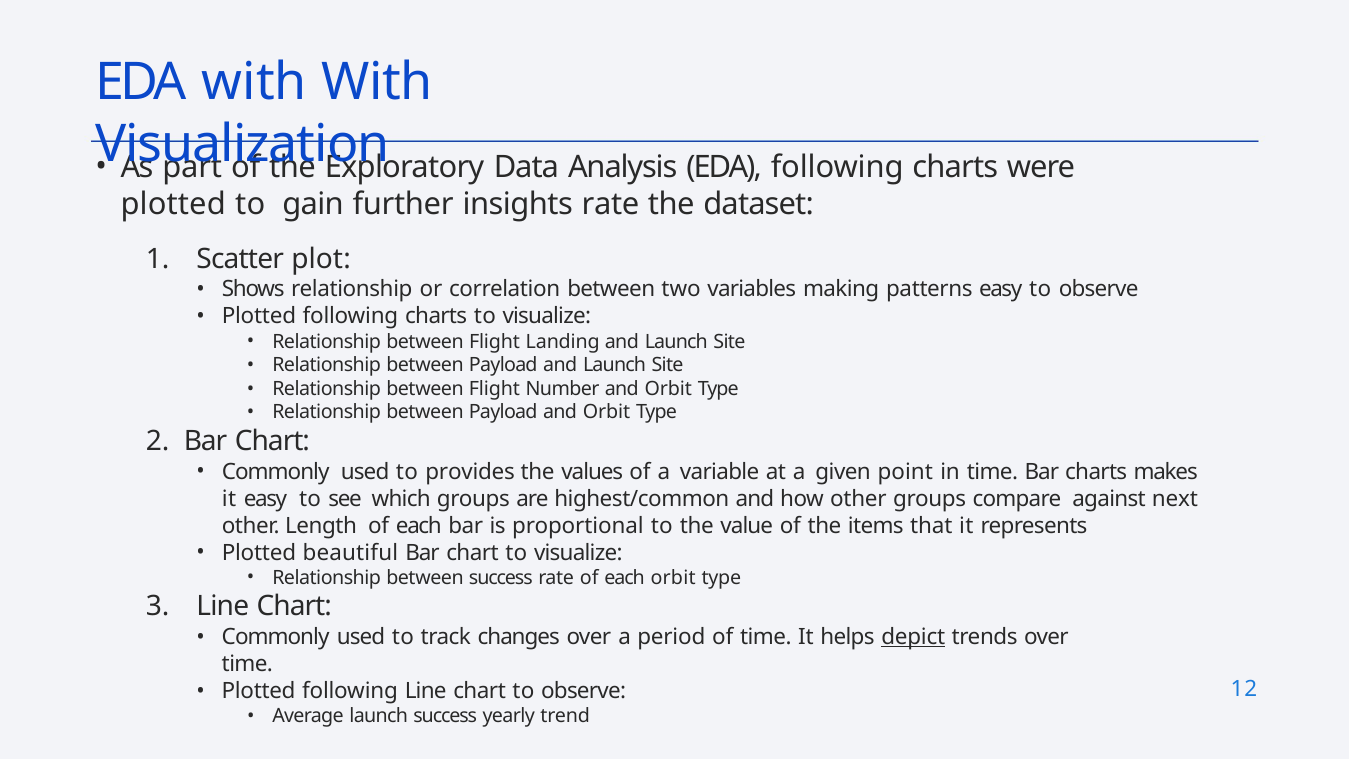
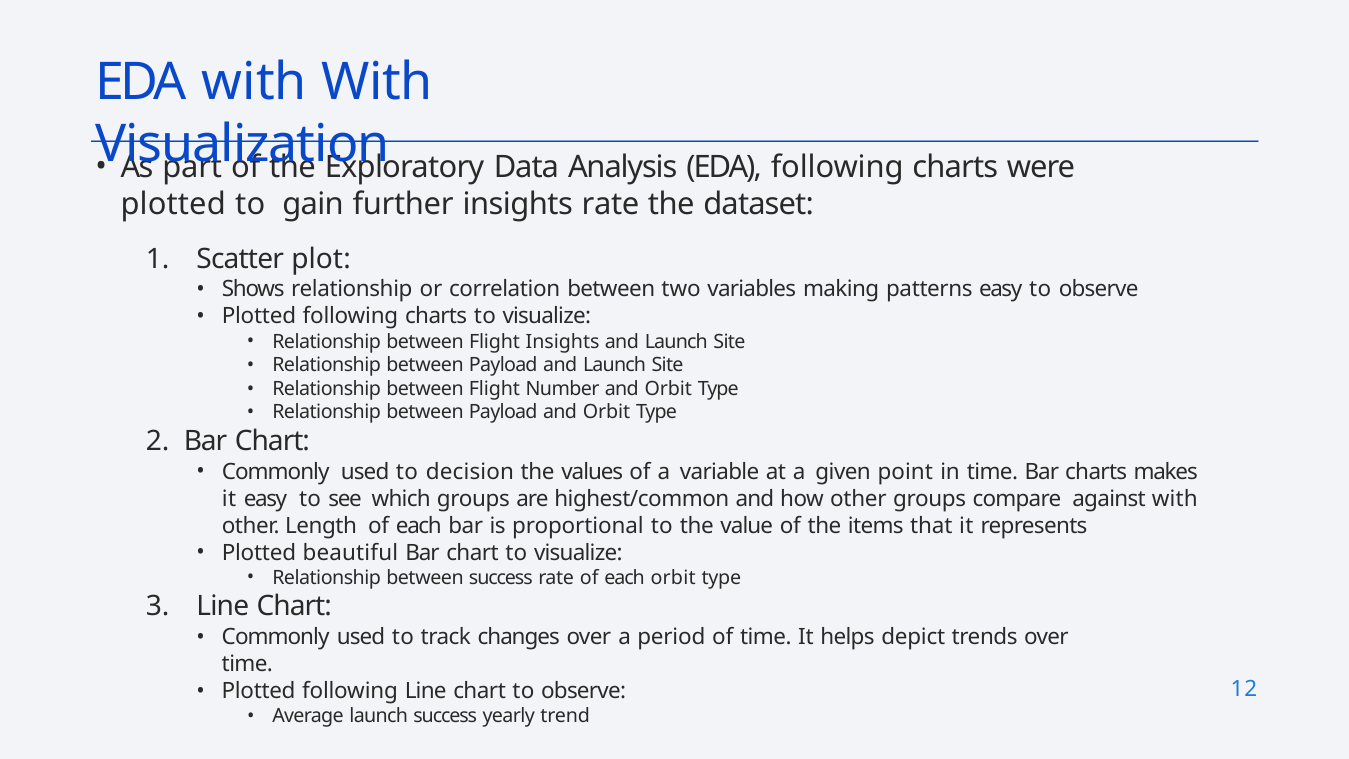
Flight Landing: Landing -> Insights (563, 342)
provides: provides -> decision (470, 472)
against next: next -> with (1175, 499)
depict underline: present -> none (913, 637)
